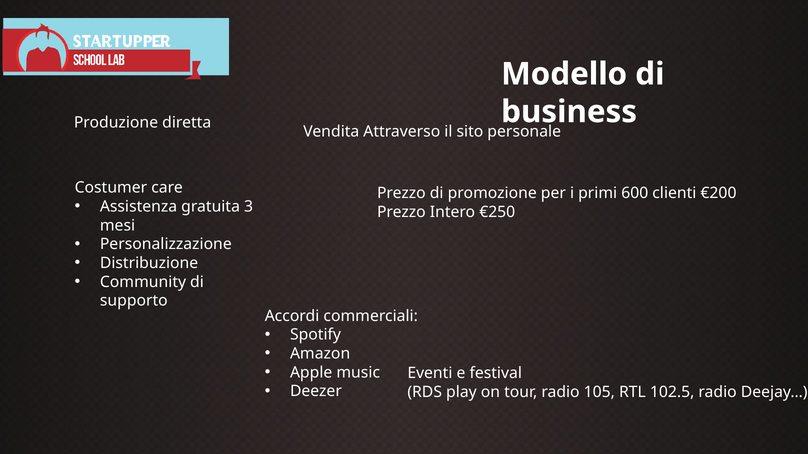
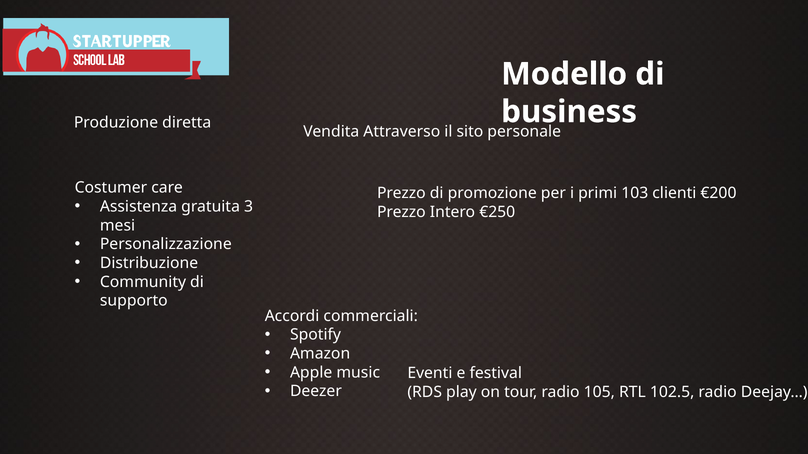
600: 600 -> 103 (635, 193)
